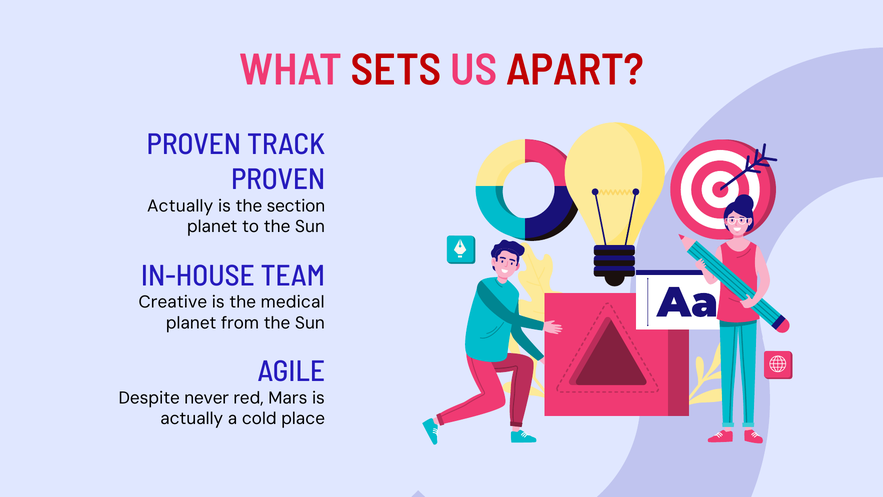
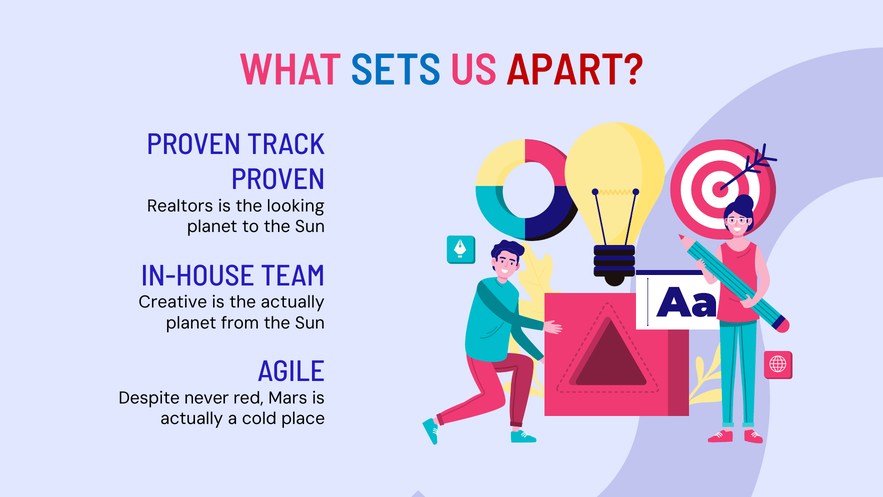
SETS colour: red -> blue (396, 70)
Actually: Actually -> Realtors (180, 206)
section: section -> looking (296, 206)
the medical: medical -> actually (293, 302)
